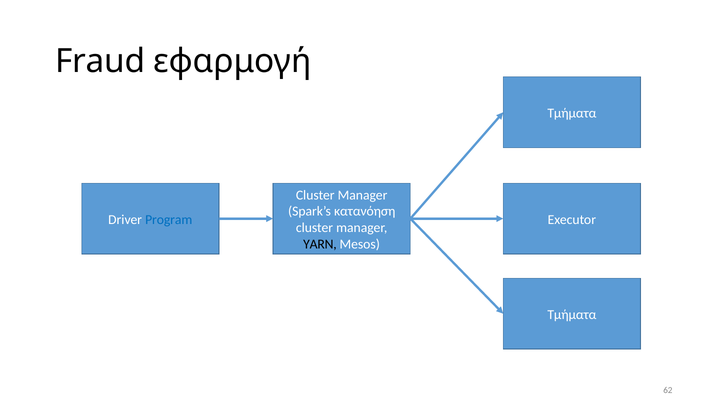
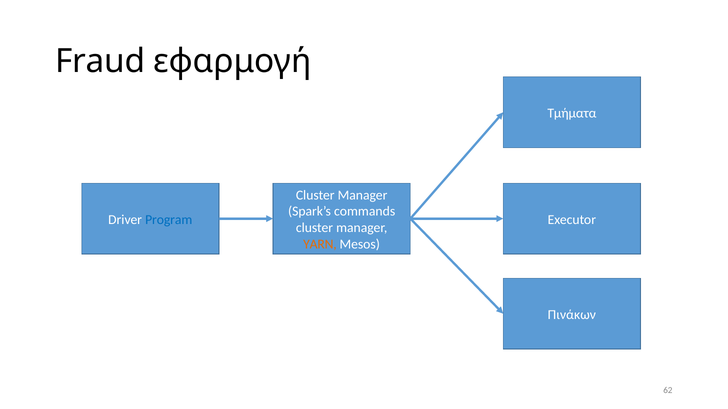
κατανόηση: κατανόηση -> commands (365, 212)
YARN colour: black -> orange (320, 244)
Τμήματα: Τμήματα -> Πινάκων (572, 315)
